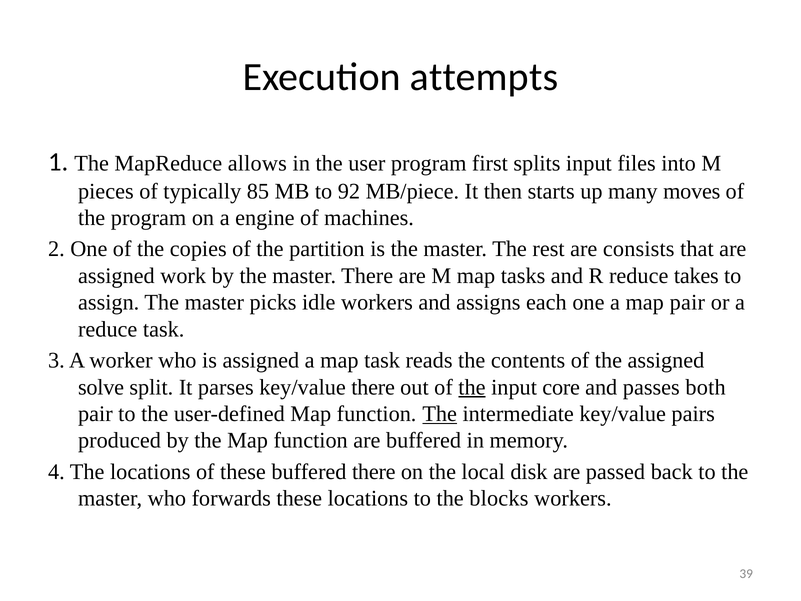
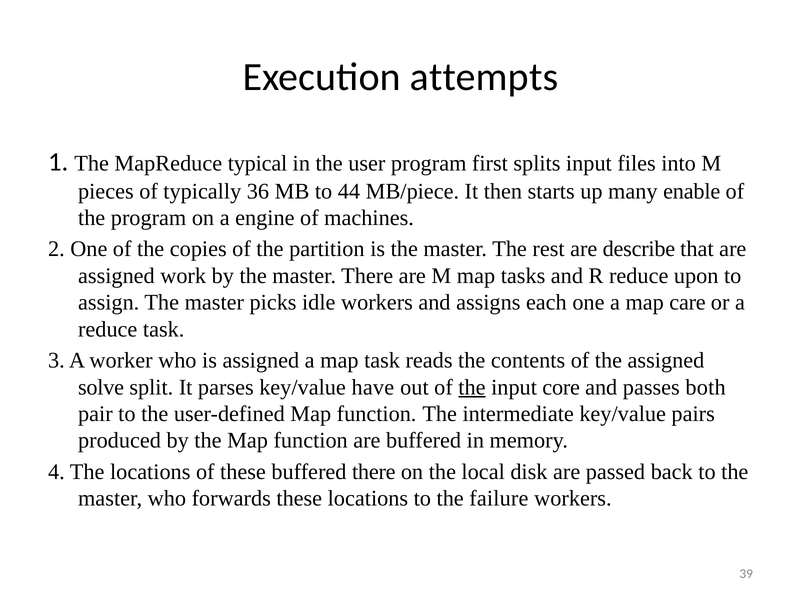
allows: allows -> typical (258, 164)
85: 85 -> 36 (258, 191)
92: 92 -> 44 (349, 191)
moves: moves -> enable (692, 191)
consists: consists -> describe (639, 249)
takes: takes -> upon (696, 276)
map pair: pair -> care (688, 302)
key/value there: there -> have (373, 387)
The underline: present -> none (440, 414)
blocks: blocks -> failure (499, 498)
